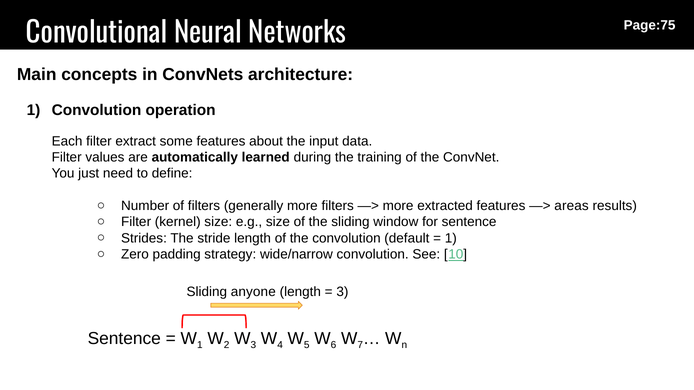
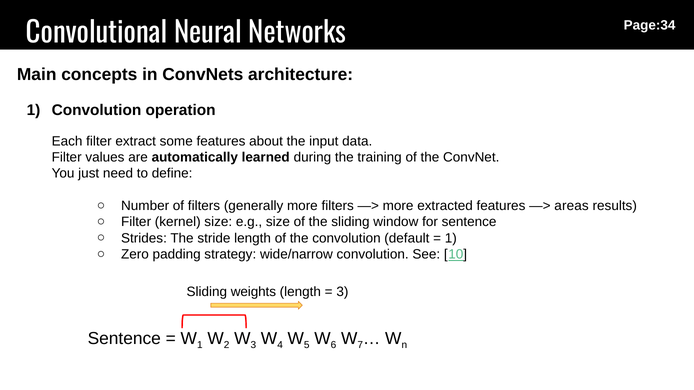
Page:75: Page:75 -> Page:34 (650, 25)
anyone: anyone -> weights (253, 292)
